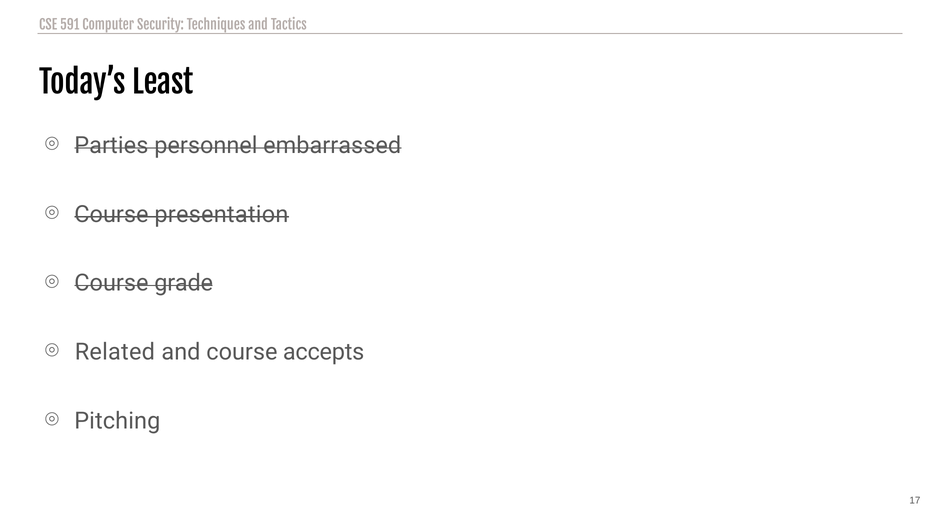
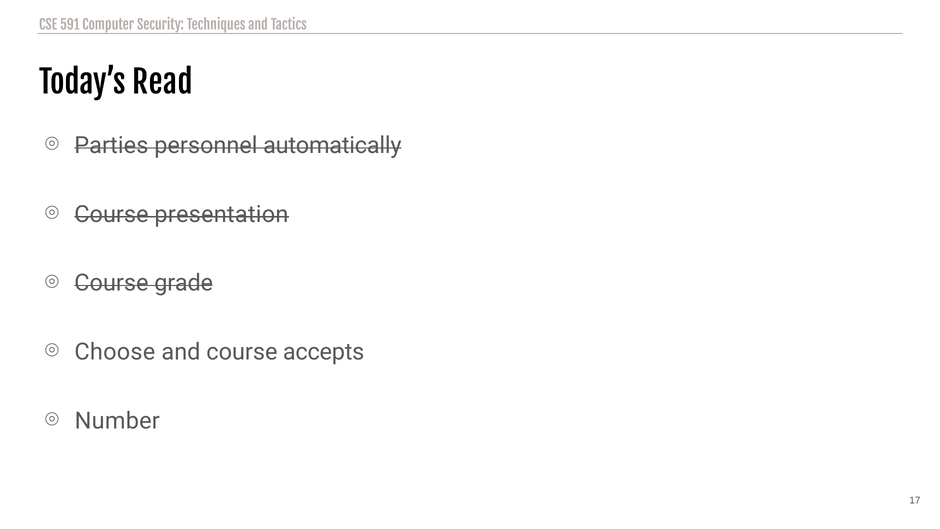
Least: Least -> Read (163, 83)
embarrassed: embarrassed -> automatically (332, 145)
Related: Related -> Choose (115, 352)
Pitching: Pitching -> Number (117, 421)
